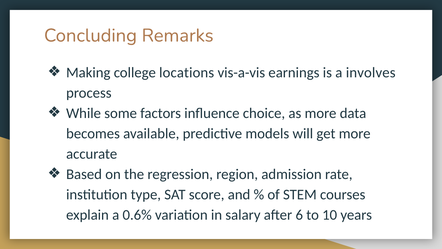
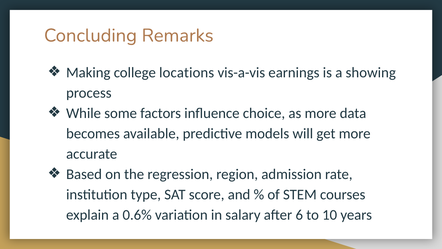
involves: involves -> showing (371, 72)
